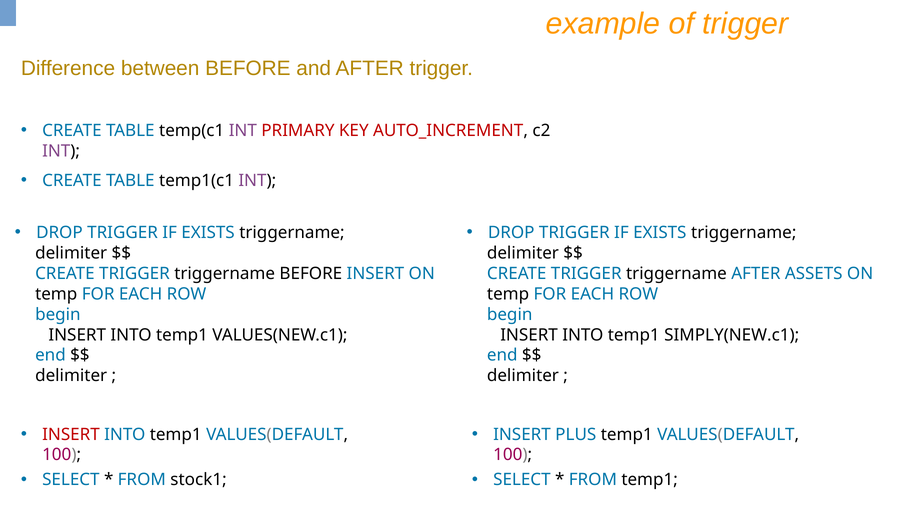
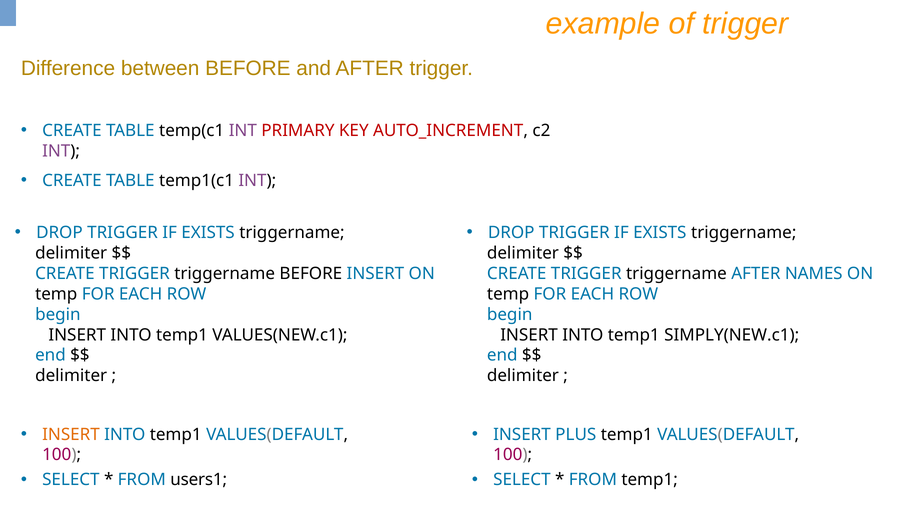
ASSETS: ASSETS -> NAMES (814, 274)
INSERT colour: red -> orange (71, 435)
stock1: stock1 -> users1 (199, 480)
